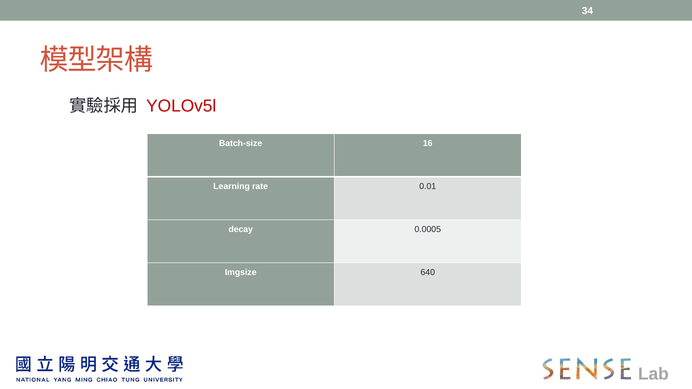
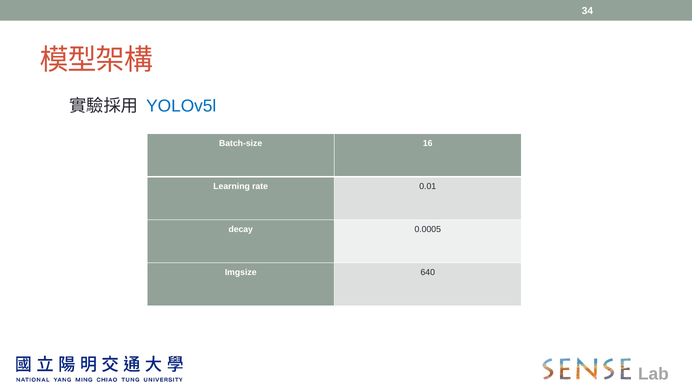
YOLOv5l colour: red -> blue (181, 106)
